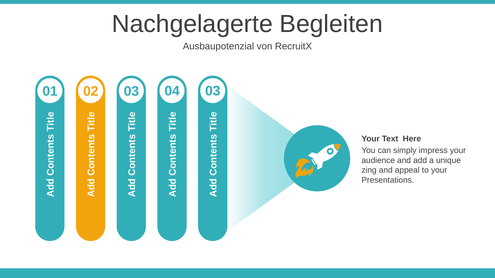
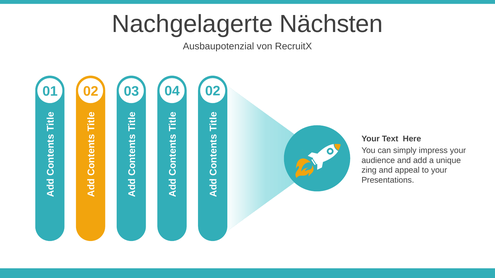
Begleiten: Begleiten -> Nächsten (331, 24)
04 03: 03 -> 02 (213, 91)
